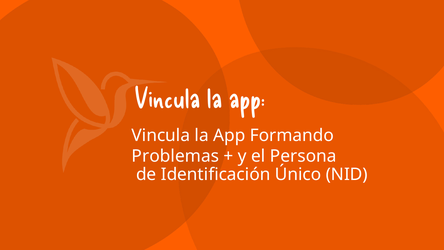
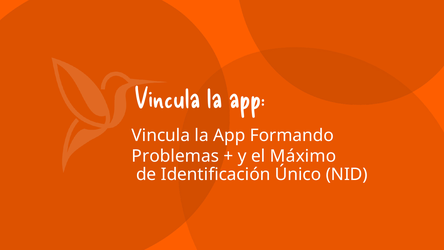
Persona: Persona -> Máximo (303, 156)
